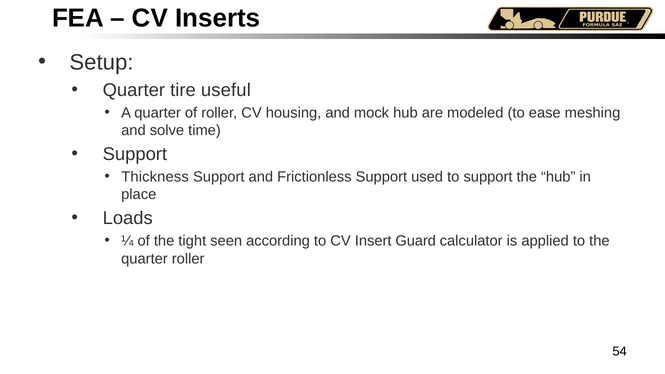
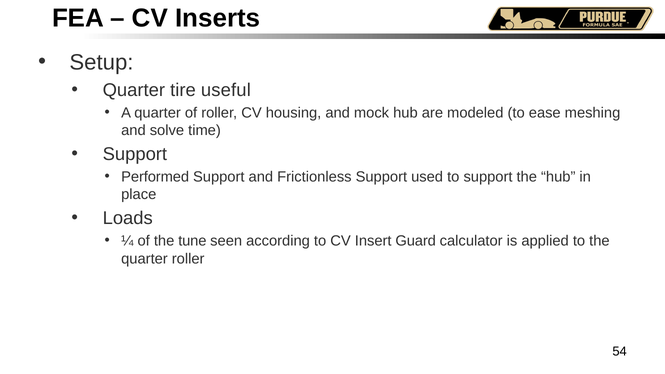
Thickness: Thickness -> Performed (155, 177)
tight: tight -> tune (192, 241)
